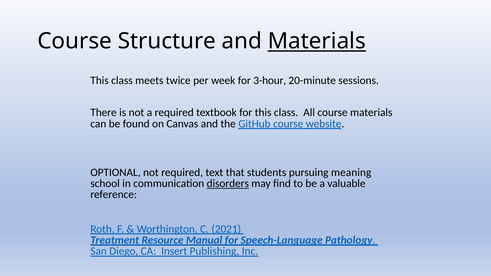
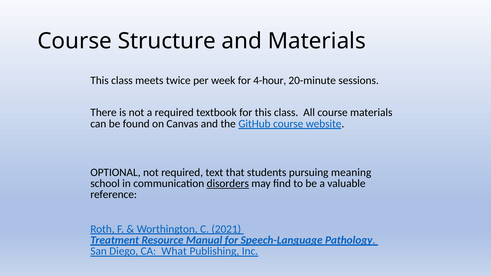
Materials underline: present -> none (317, 41)
3-hour: 3-hour -> 4-hour (270, 80)
Insert: Insert -> What (174, 251)
